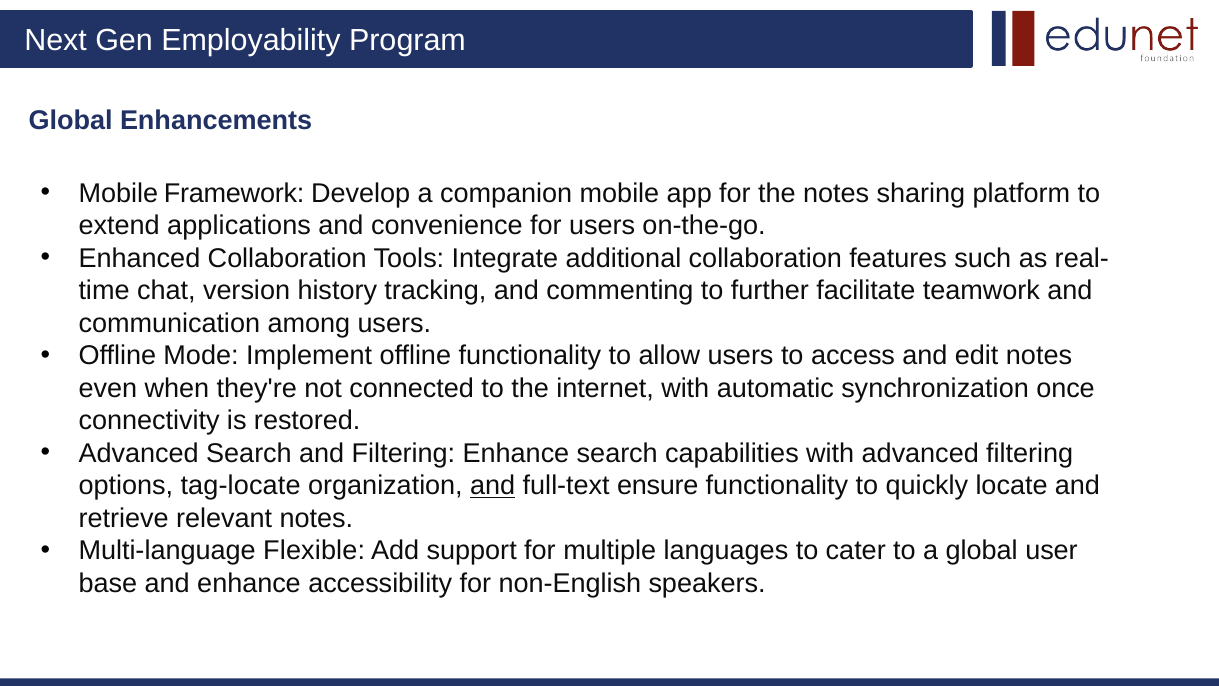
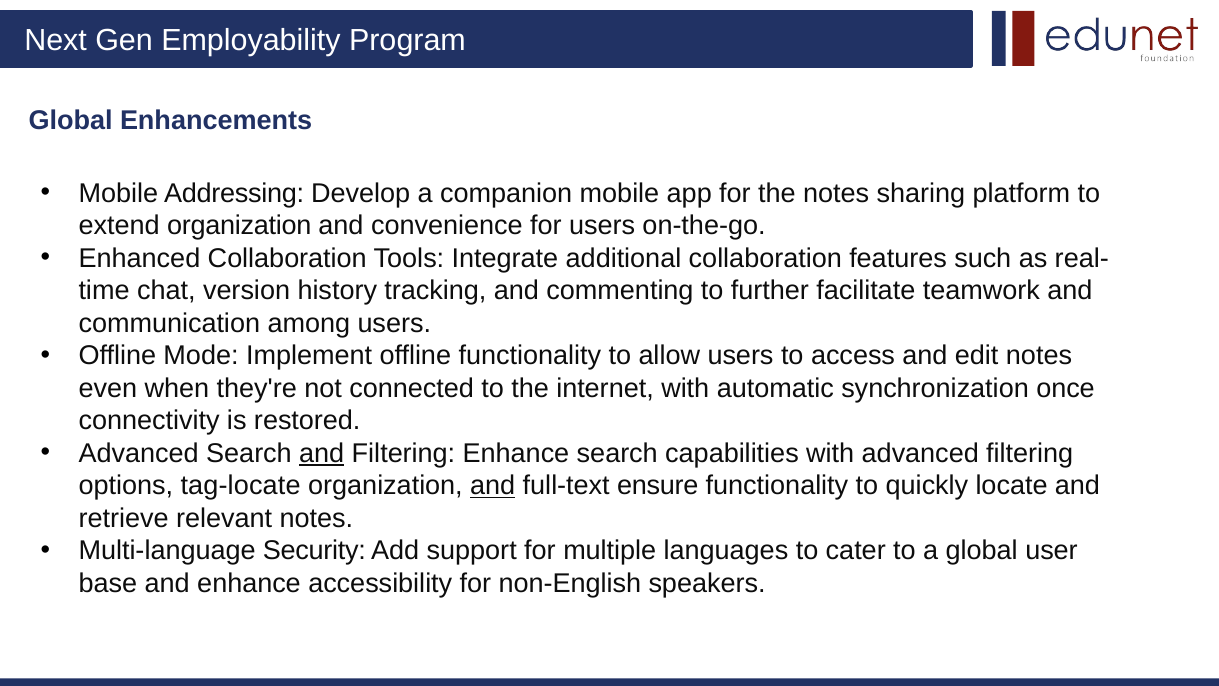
Framework: Framework -> Addressing (234, 193)
extend applications: applications -> organization (239, 226)
and underline: none -> present (322, 453)
Flexible: Flexible -> Security (314, 551)
